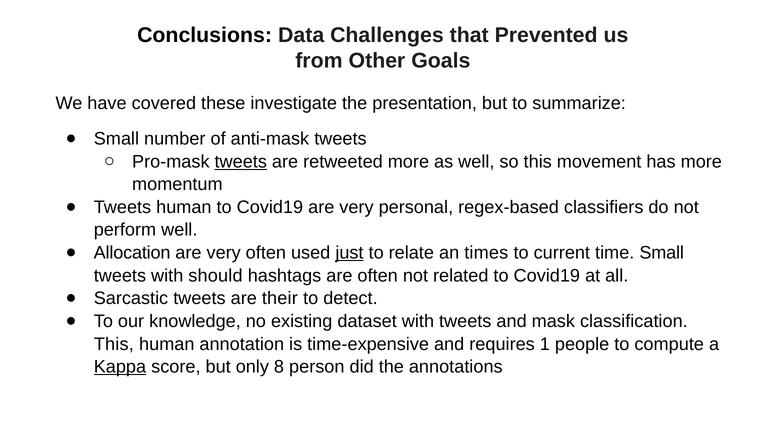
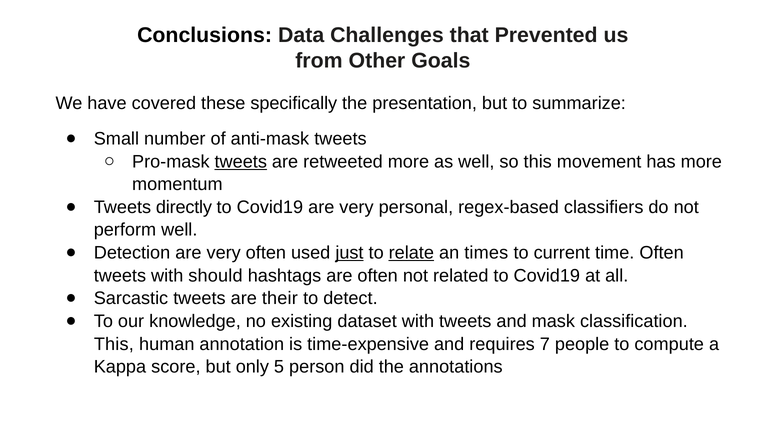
investigate: investigate -> specifically (294, 103)
Tweets human: human -> directly (184, 207)
Allocation: Allocation -> Detection (132, 253)
relate underline: none -> present (411, 253)
time Small: Small -> Often (662, 253)
1: 1 -> 7 (545, 344)
Kappa underline: present -> none (120, 367)
8: 8 -> 5 (279, 367)
